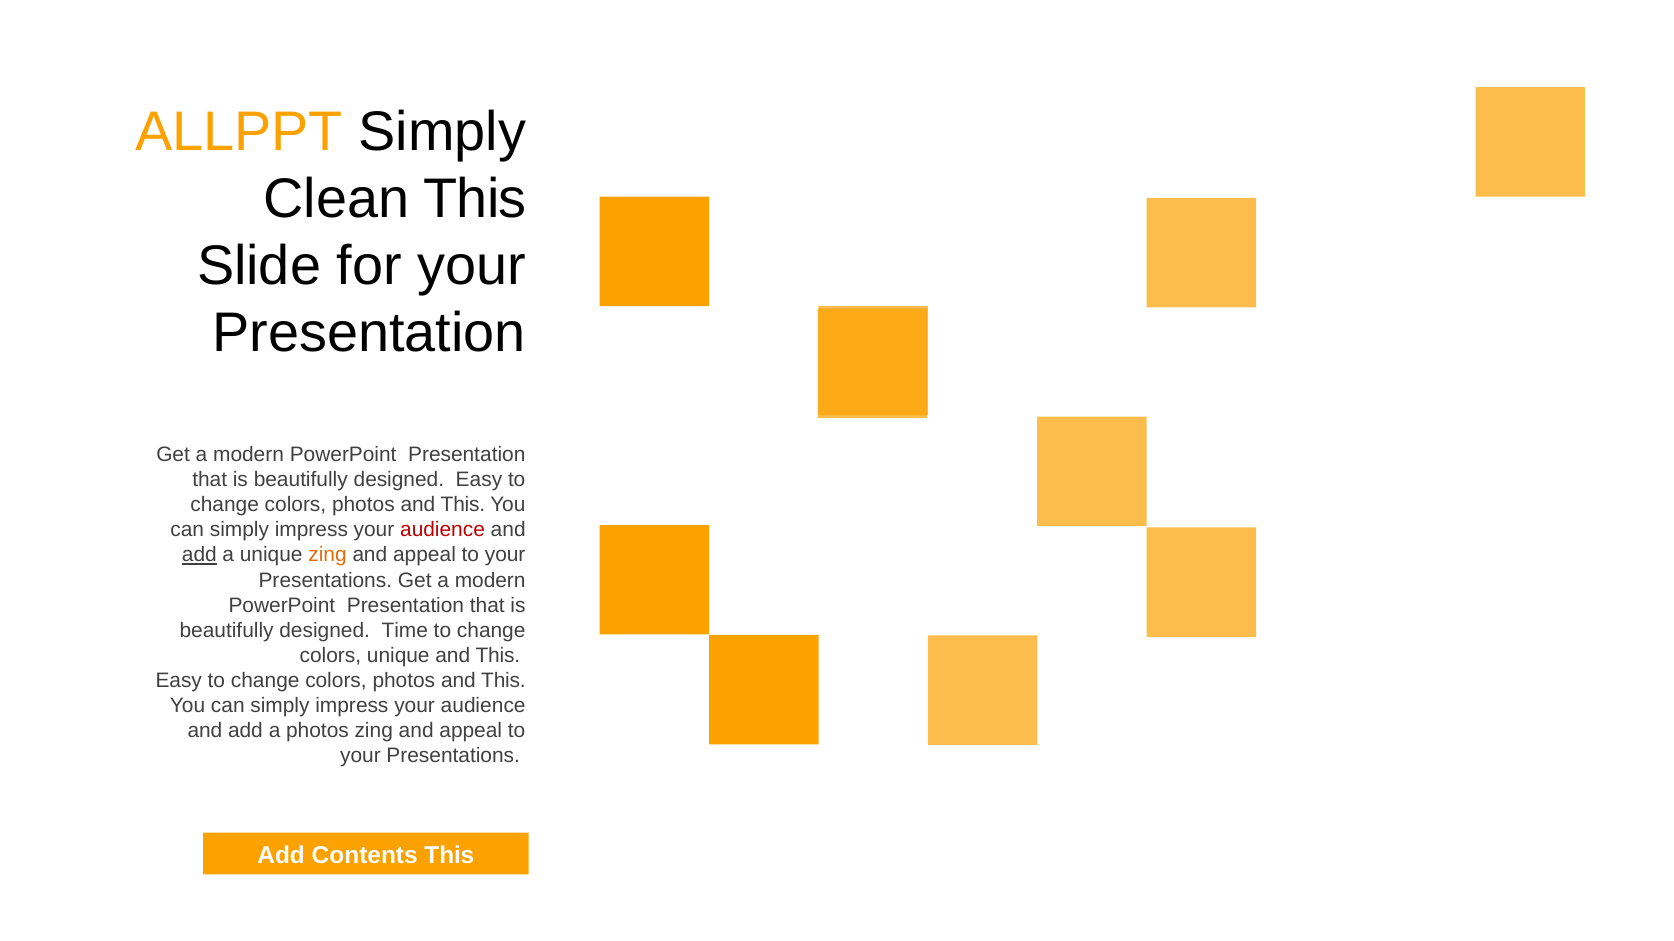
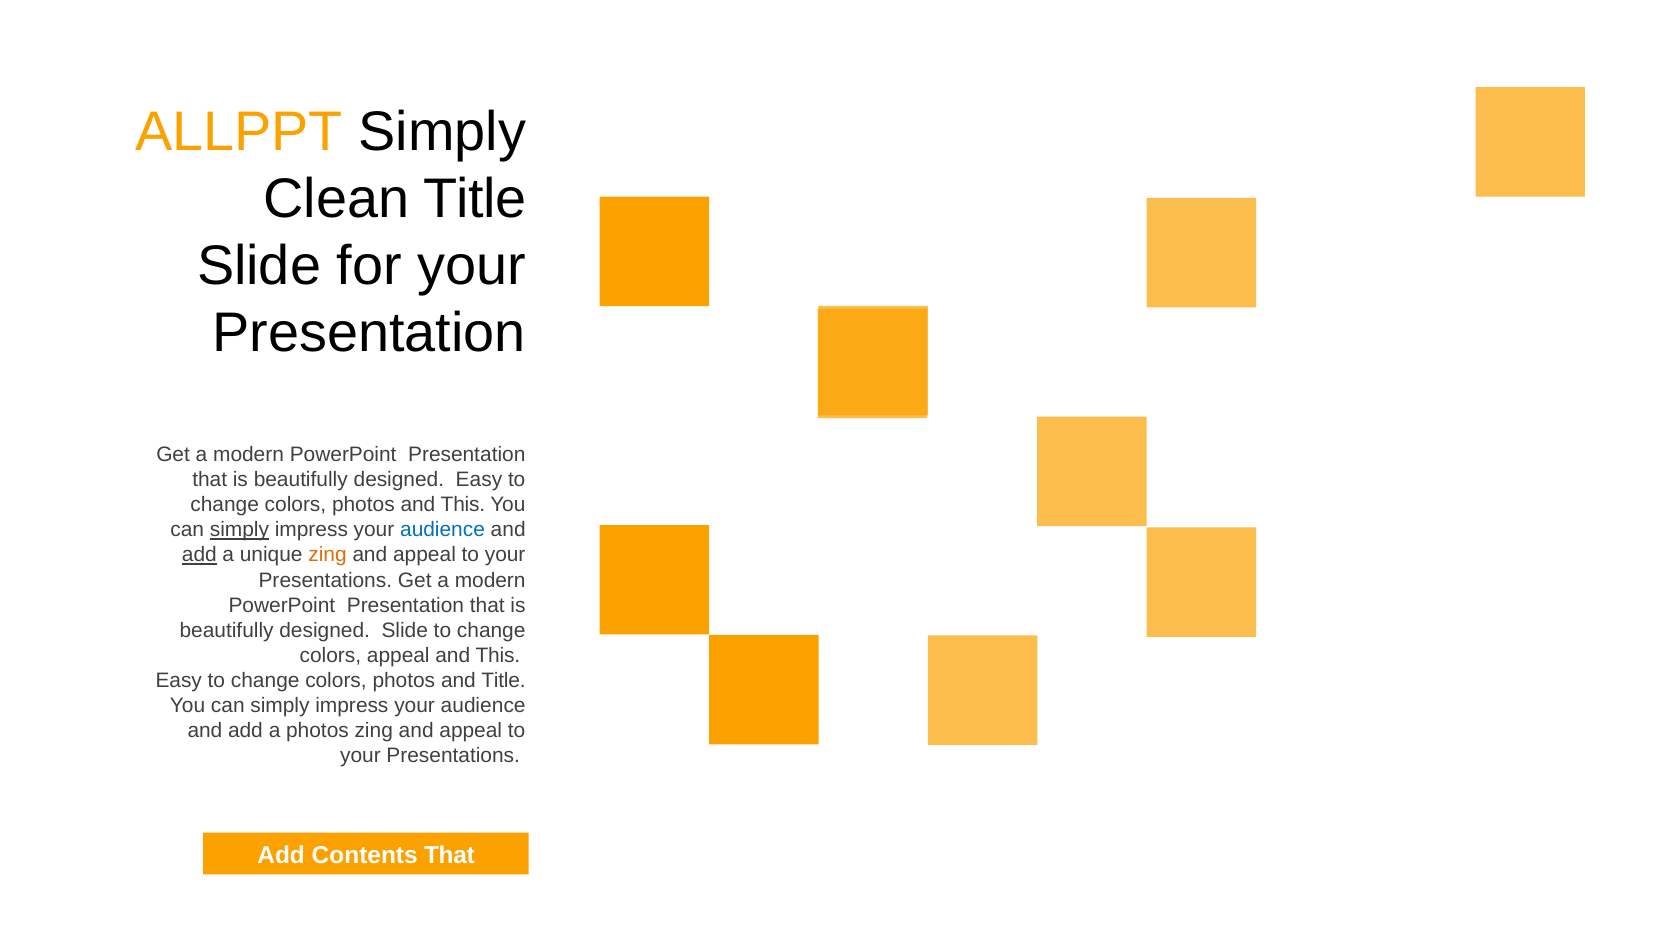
Clean This: This -> Title (475, 199)
simply underline: none -> present (239, 530)
audience colour: red -> blue (443, 530)
designed Time: Time -> Slide (405, 631)
colors unique: unique -> appeal (398, 656)
This: This -> Title (503, 681)
Contents This: This -> That (449, 856)
